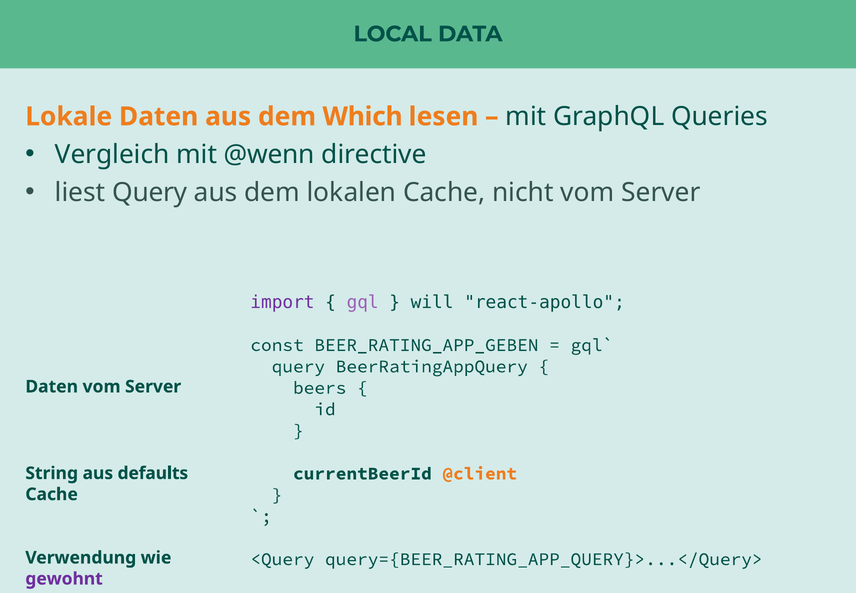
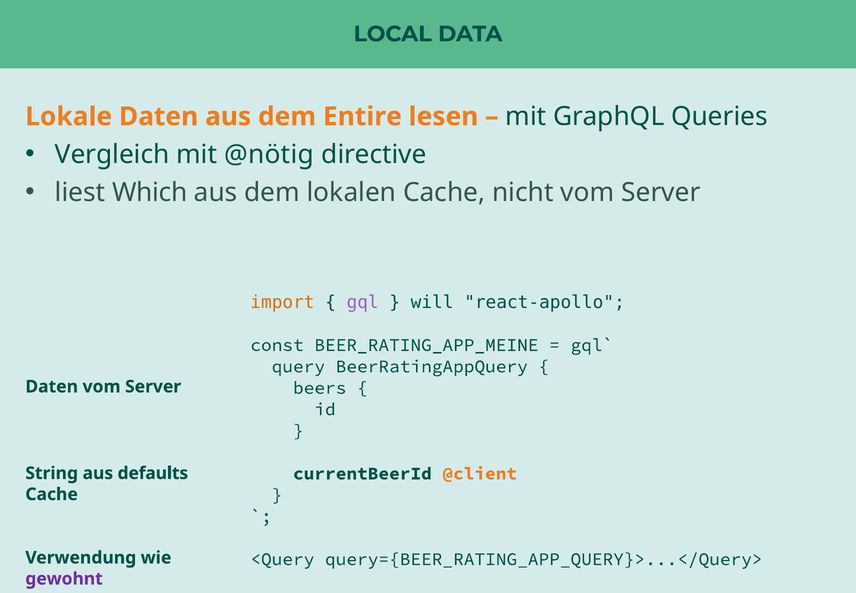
Which: Which -> Entire (362, 117)
@wenn: @wenn -> @nötig (269, 154)
liest Query: Query -> Which (150, 192)
import colour: purple -> orange (282, 302)
BEER_RATING_APP_GEBEN: BEER_RATING_APP_GEBEN -> BEER_RATING_APP_MEINE (426, 345)
